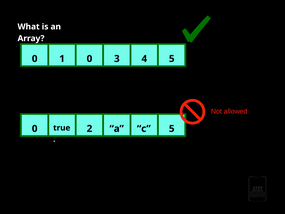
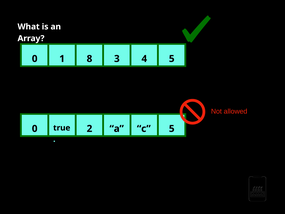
1 0: 0 -> 8 (89, 59)
